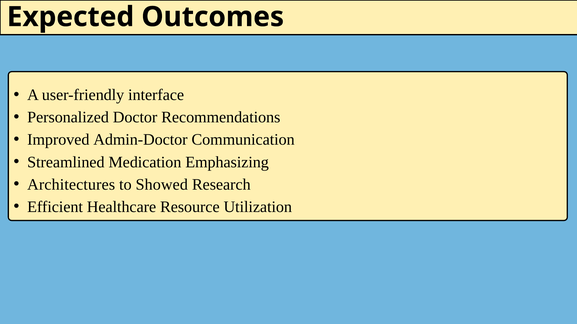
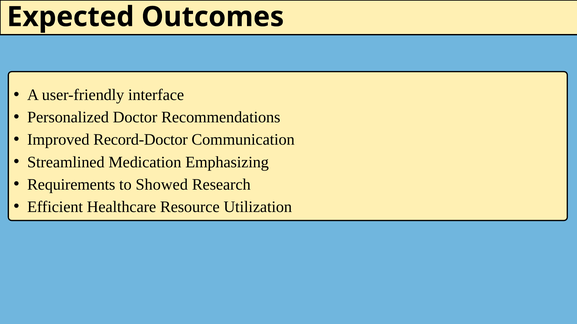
Admin-Doctor: Admin-Doctor -> Record-Doctor (141, 140)
Architectures: Architectures -> Requirements (71, 185)
